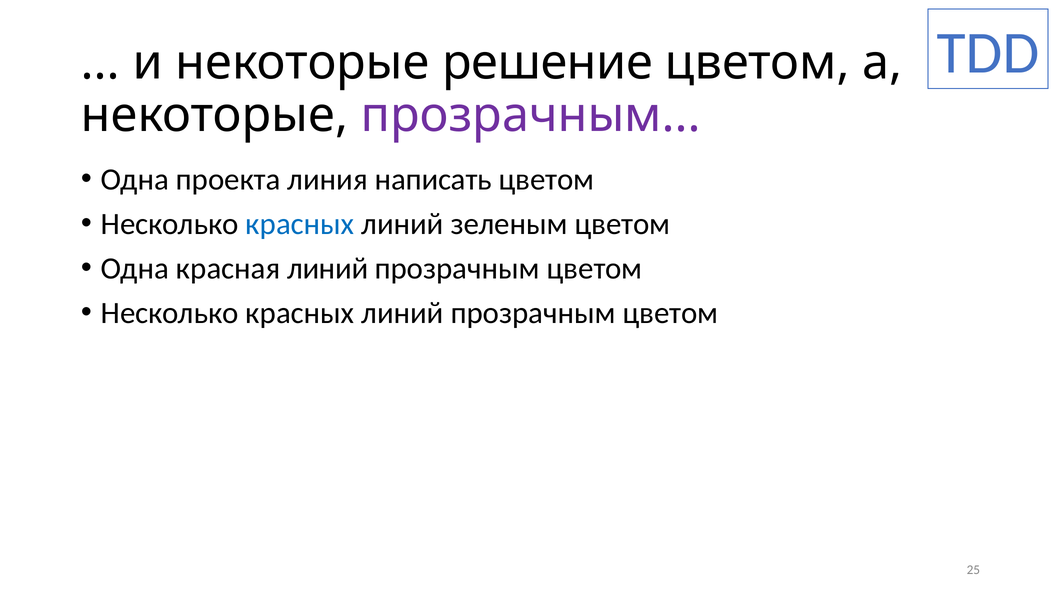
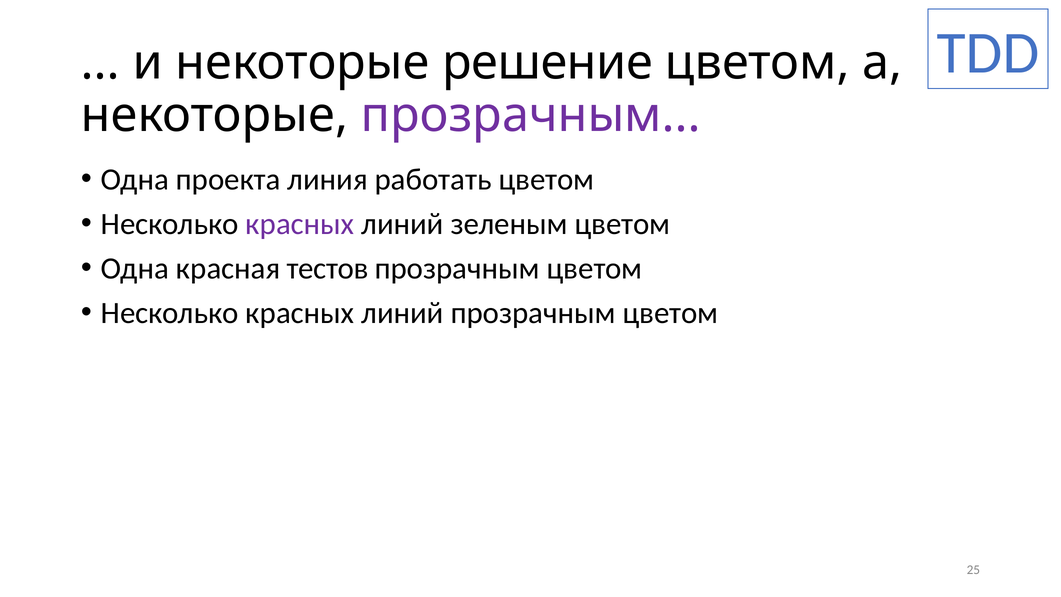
написать: написать -> работать (433, 179)
красных colour: blue -> purple (300, 224)
красная линий: линий -> тестов (328, 268)
